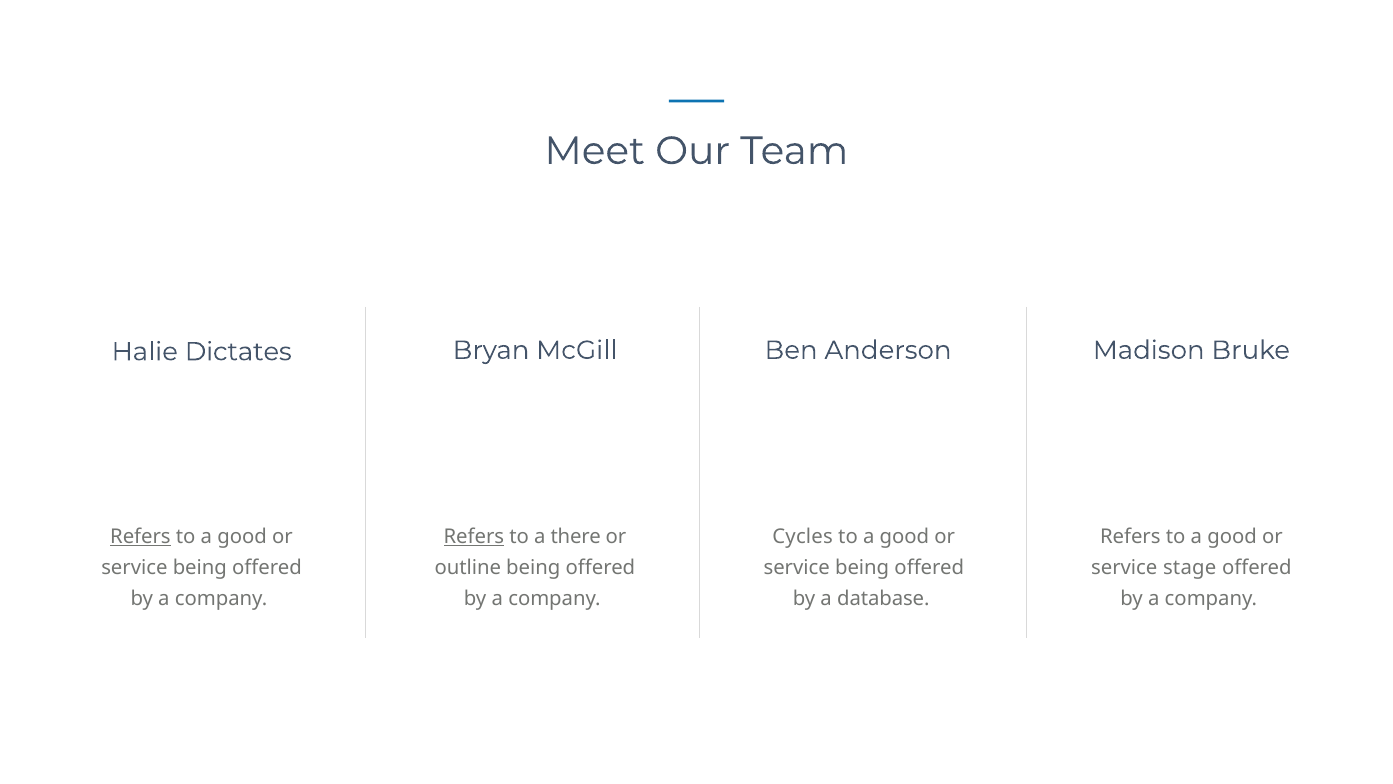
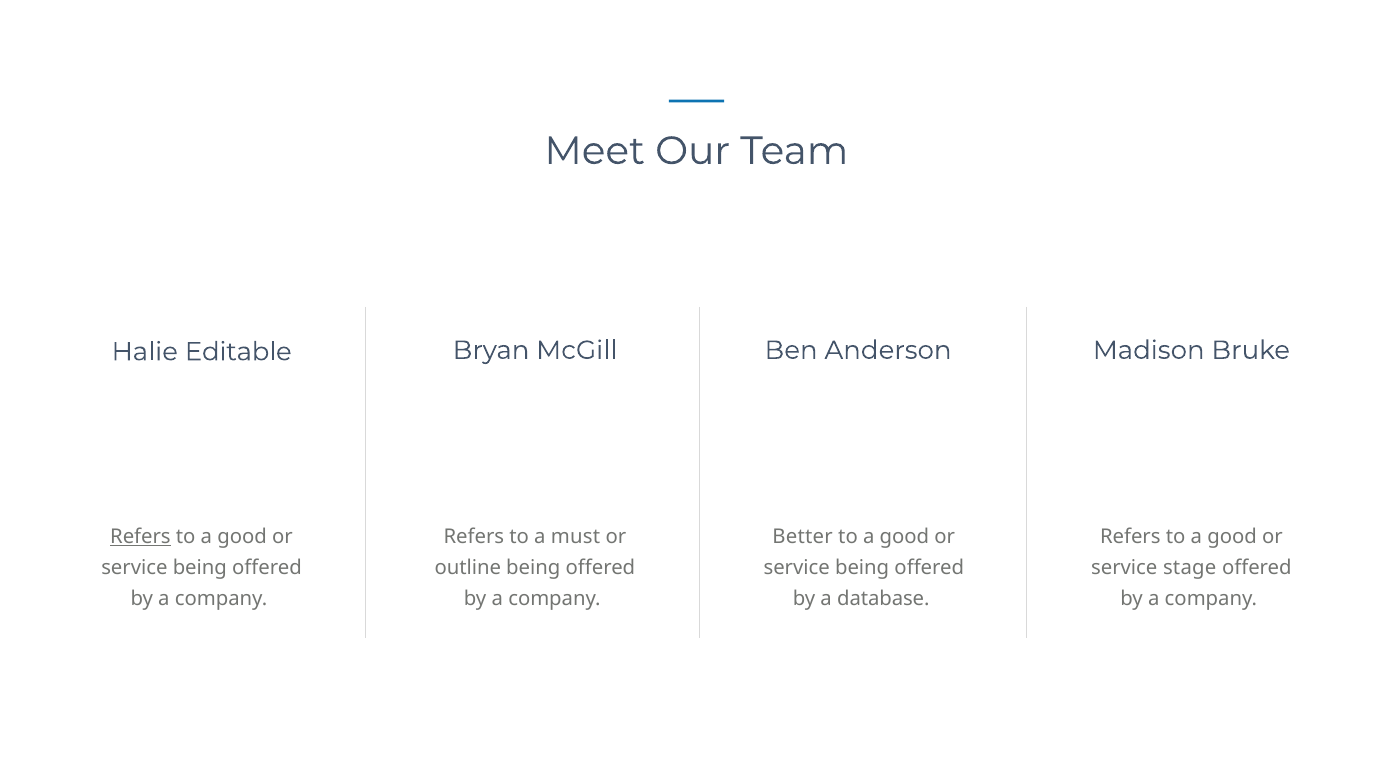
Dictates: Dictates -> Editable (238, 352)
Refers underline: present -> none (474, 536)
there: there -> must (576, 536)
Cycles: Cycles -> Better (803, 536)
